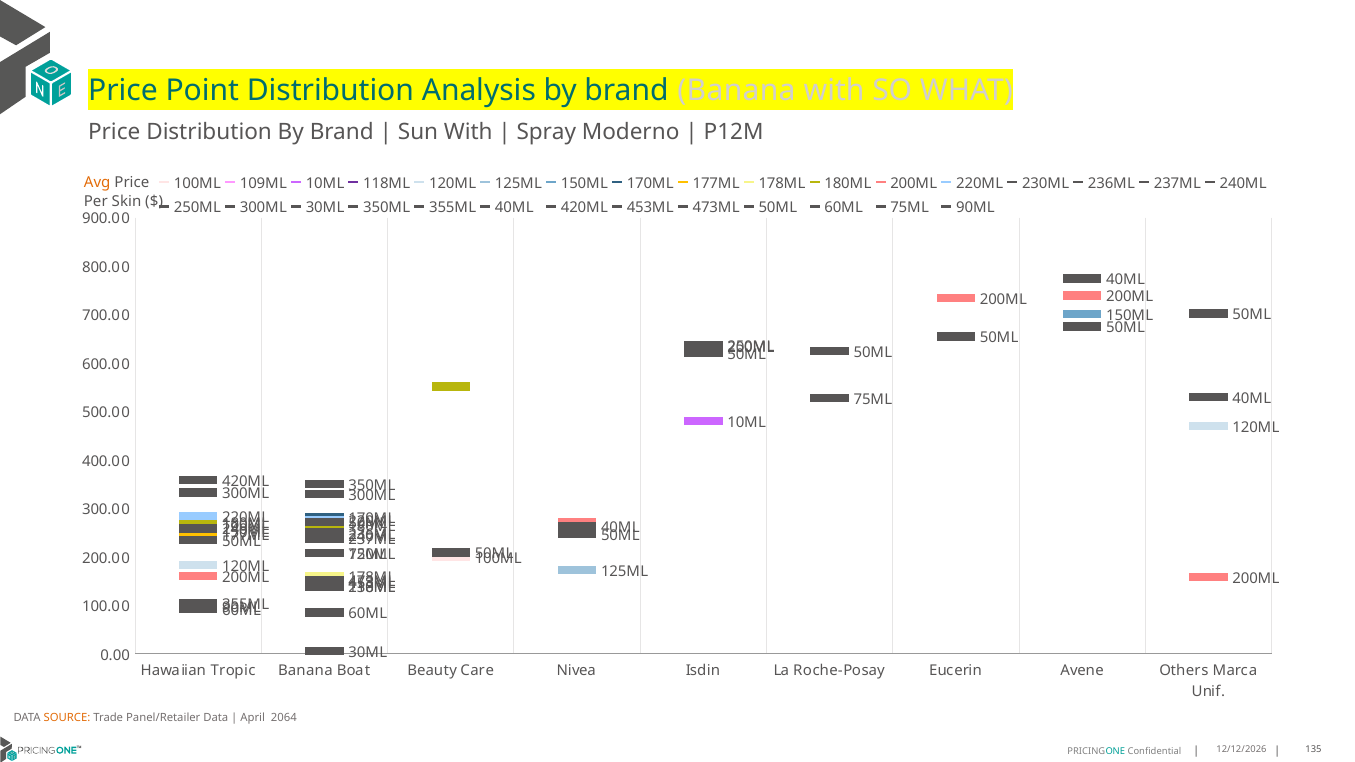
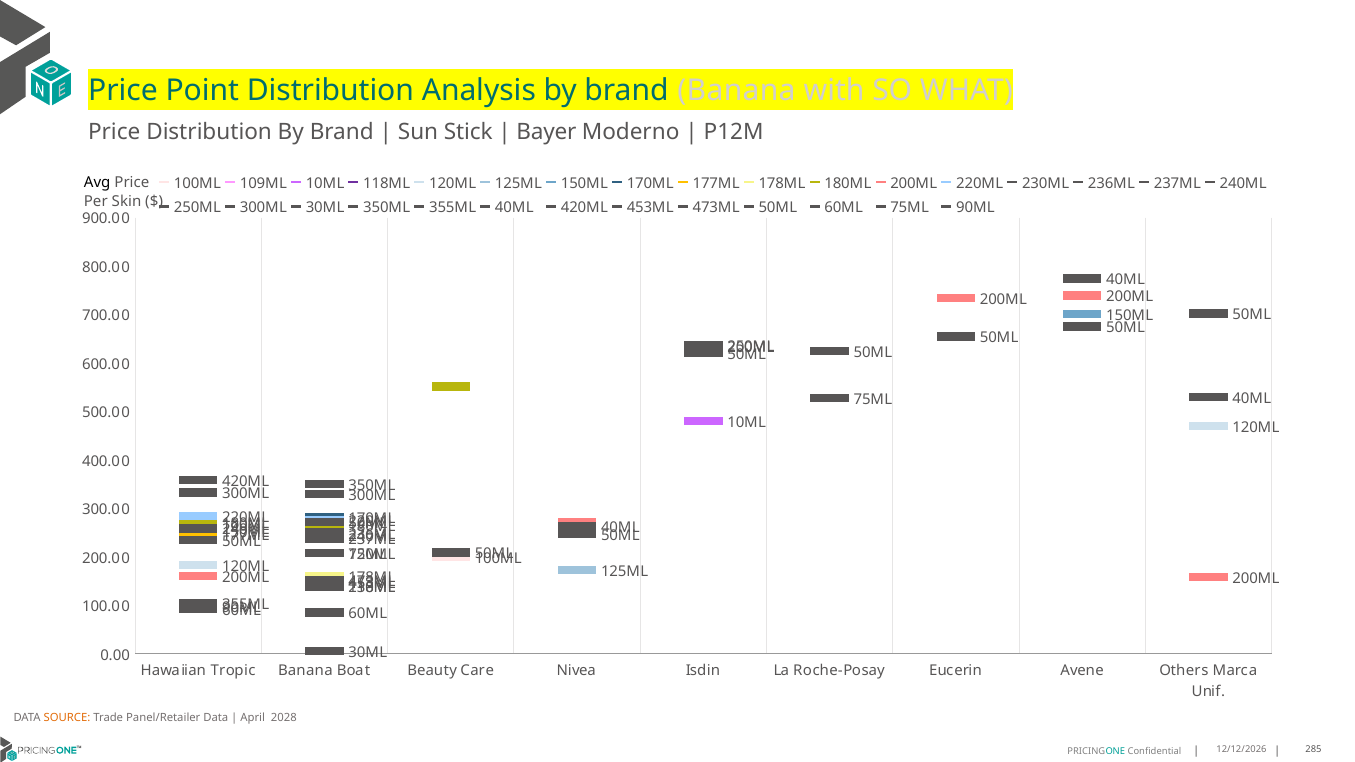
Sun With: With -> Stick (468, 132)
Spray: Spray -> Bayer (546, 132)
Avg colour: orange -> black (97, 183)
2064: 2064 -> 2028 (284, 718)
135: 135 -> 285 (1314, 749)
